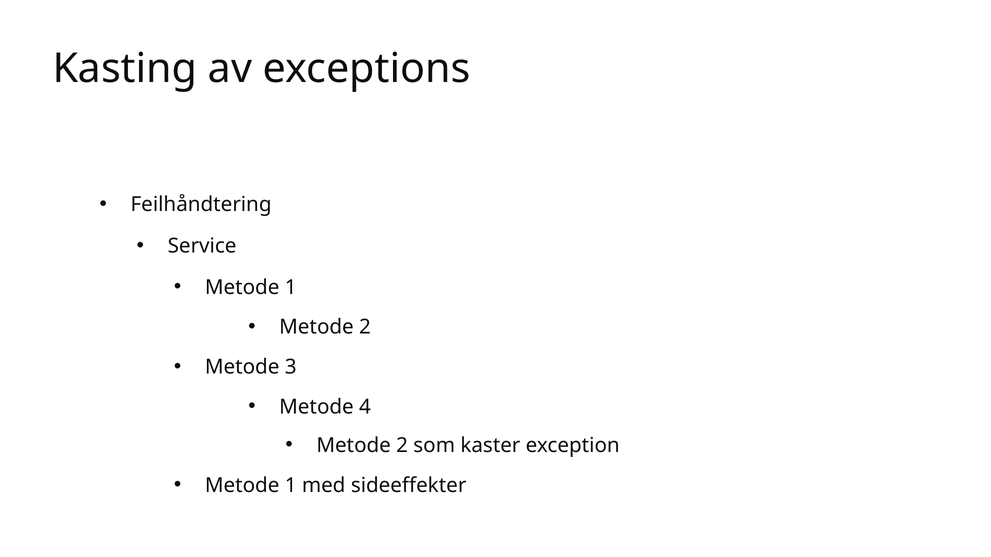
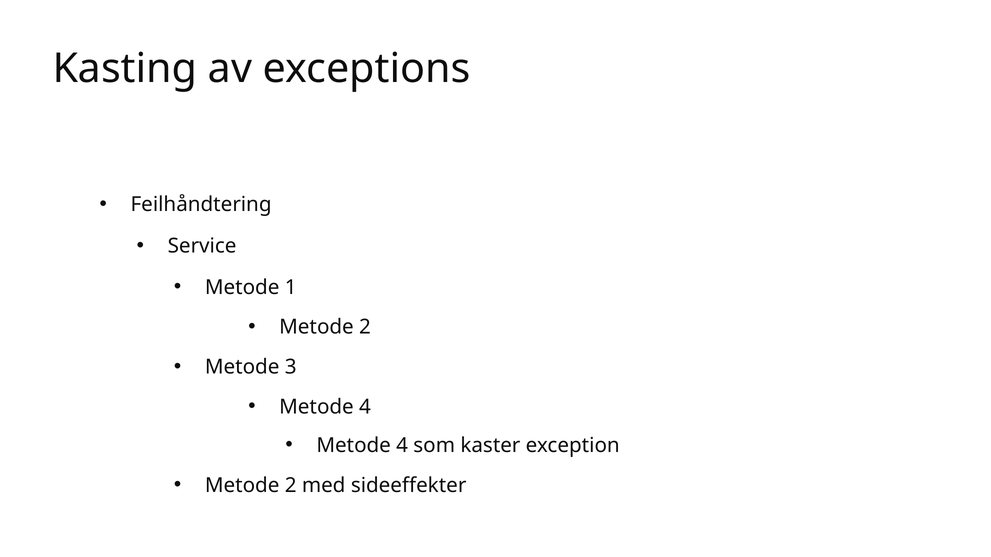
2: 2 -> 4 (402, 446)
1: 1 -> 2 (291, 486)
